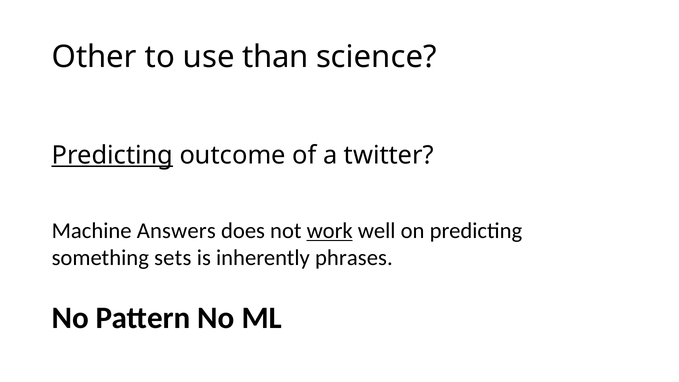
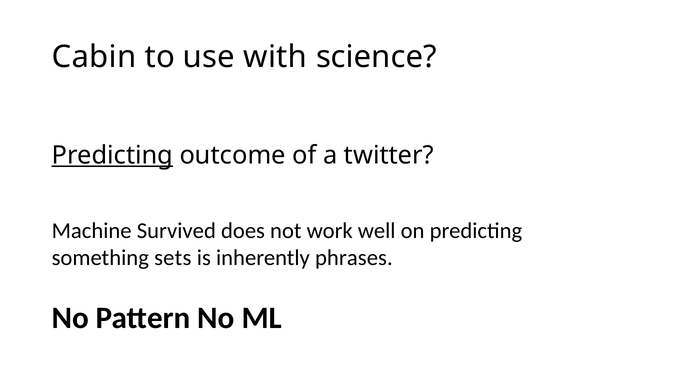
Other: Other -> Cabin (94, 57)
than: than -> with (275, 57)
Answers: Answers -> Survived (176, 231)
work underline: present -> none (330, 231)
